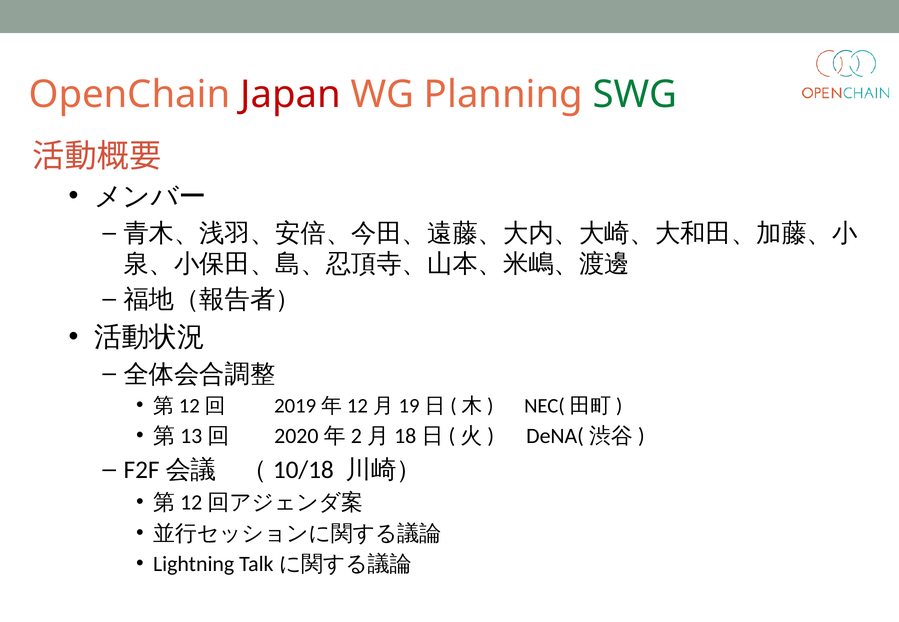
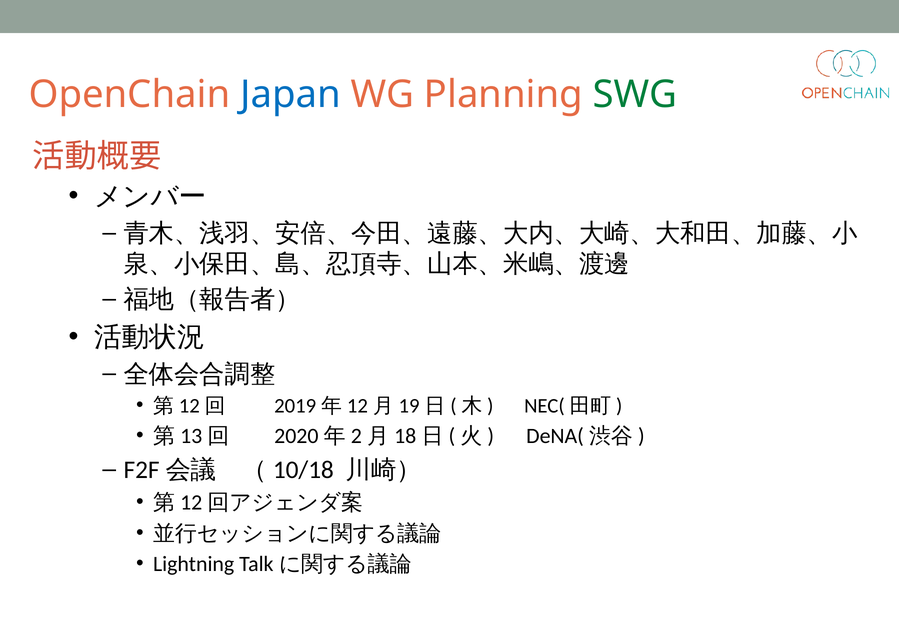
Japan colour: red -> blue (291, 95)
